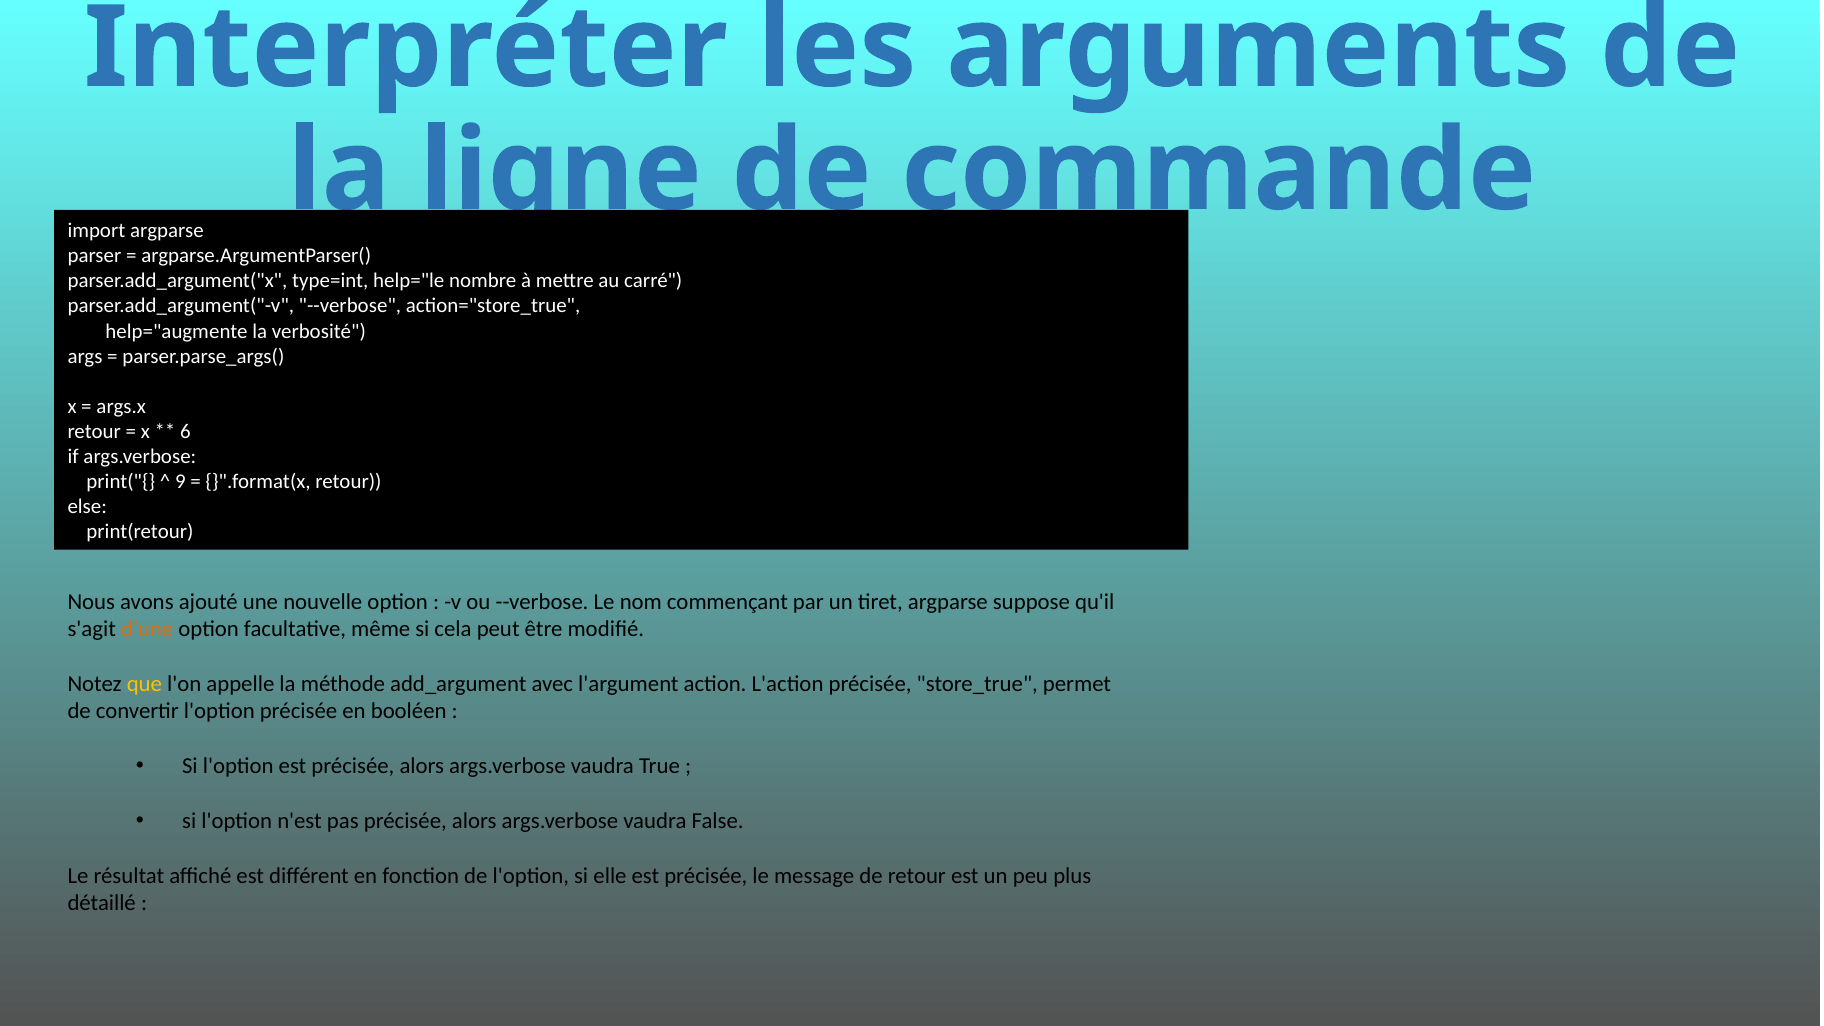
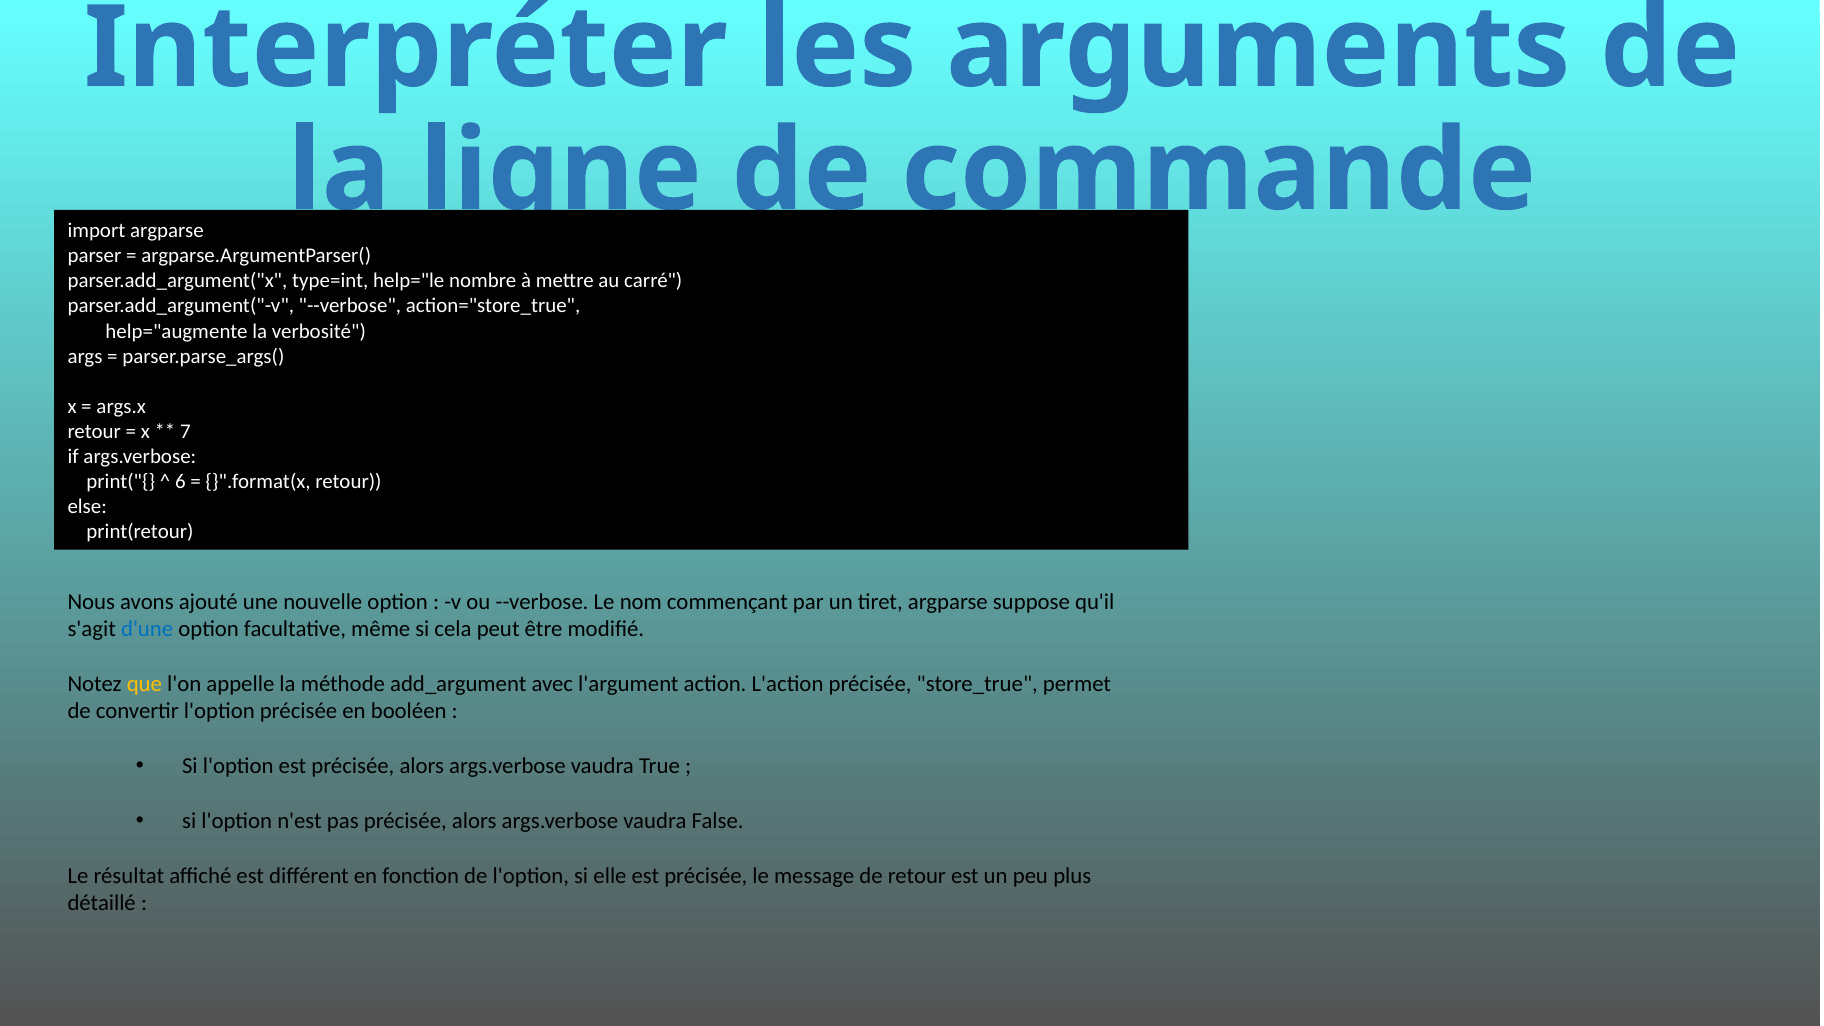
6: 6 -> 7 (186, 432)
9: 9 -> 6 (180, 482)
d'une colour: orange -> blue (147, 629)
